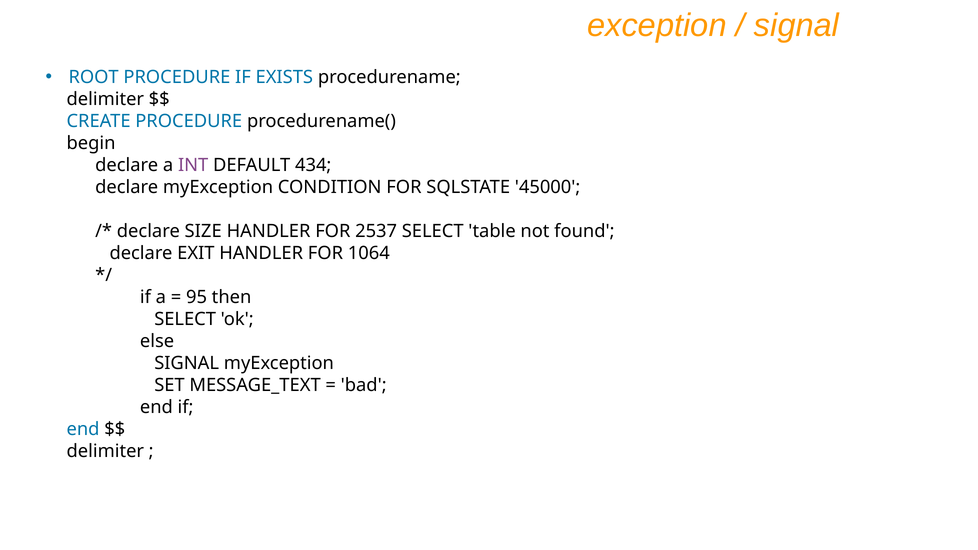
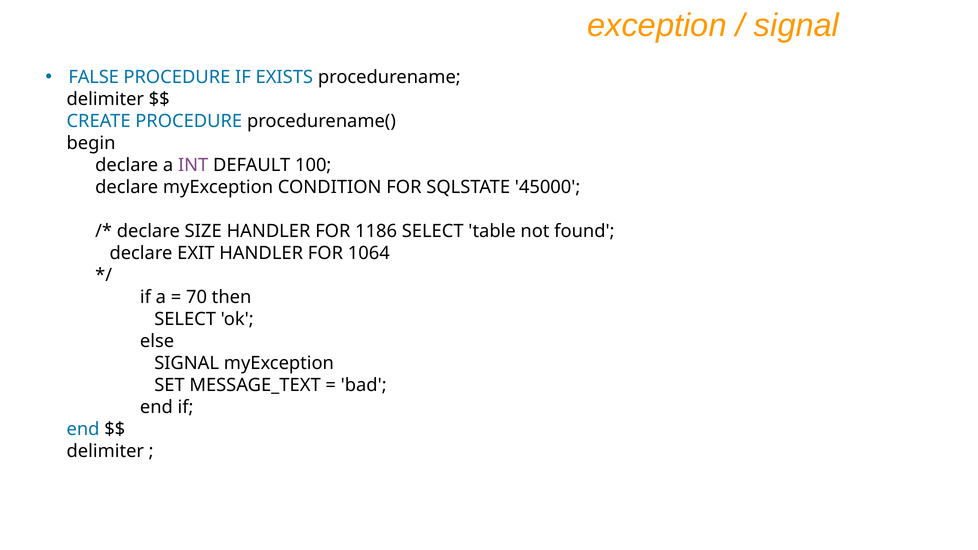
ROOT: ROOT -> FALSE (94, 77)
434: 434 -> 100 (313, 165)
2537: 2537 -> 1186 (376, 231)
95: 95 -> 70 (197, 297)
